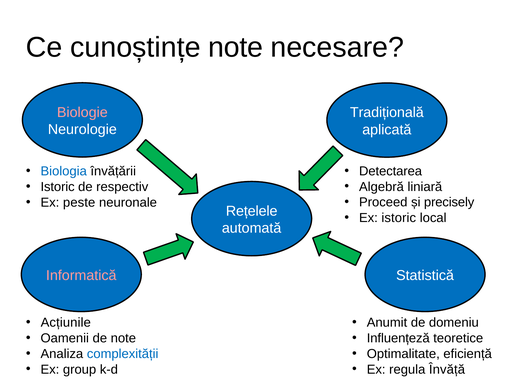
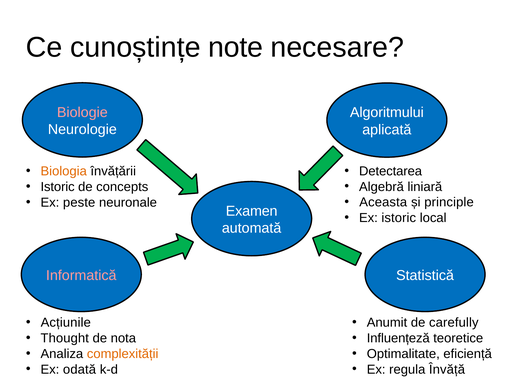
Tradițională: Tradițională -> Algoritmului (387, 112)
Biologia colour: blue -> orange (64, 171)
respectiv: respectiv -> concepts (122, 187)
Proceed: Proceed -> Aceasta (383, 202)
precisely: precisely -> principle (449, 202)
Rețelele: Rețelele -> Examen (252, 211)
domeniu: domeniu -> carefully (454, 323)
Oamenii: Oamenii -> Thought (65, 338)
de note: note -> nota (123, 338)
complexității colour: blue -> orange (123, 354)
group: group -> odată (80, 369)
